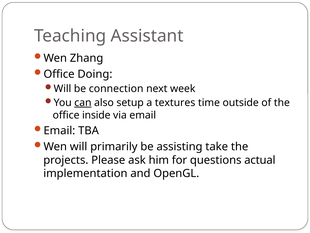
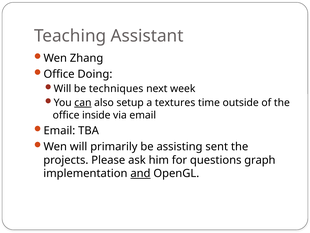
connection: connection -> techniques (116, 88)
take: take -> sent (217, 146)
actual: actual -> graph (260, 160)
and underline: none -> present (140, 173)
